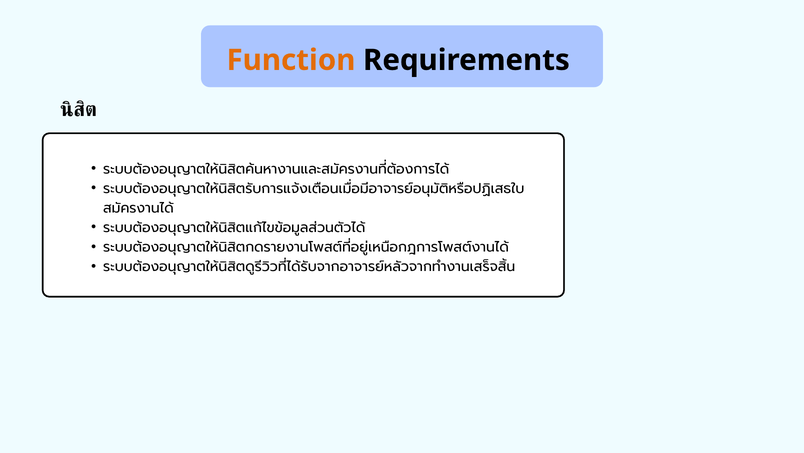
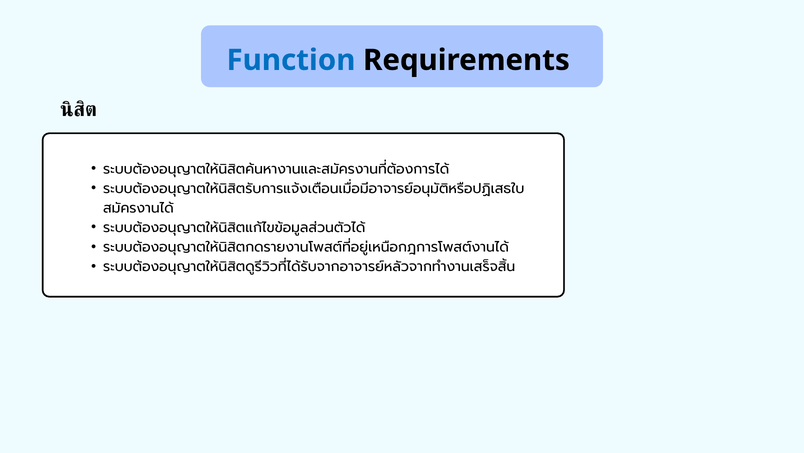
Function colour: orange -> blue (291, 60)
